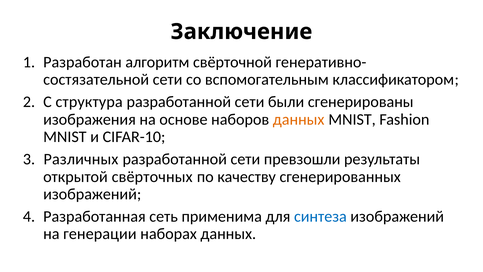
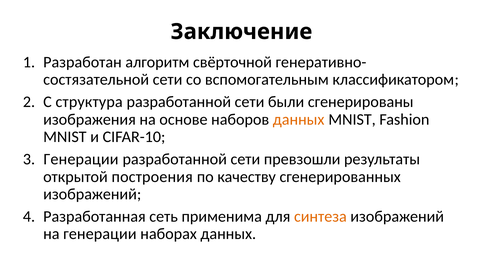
Различных: Различных -> Генерации (81, 159)
свёрточных: свёрточных -> построения (152, 177)
синтеза colour: blue -> orange (320, 216)
